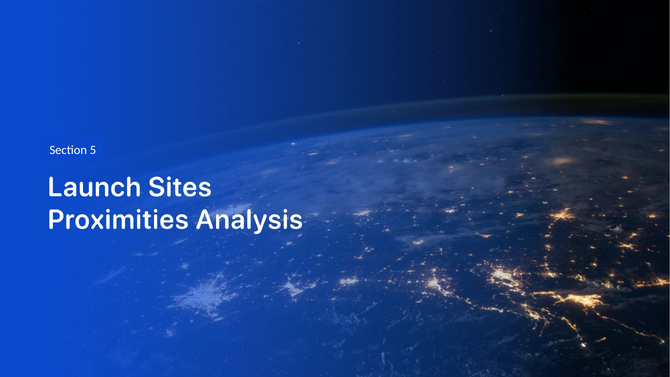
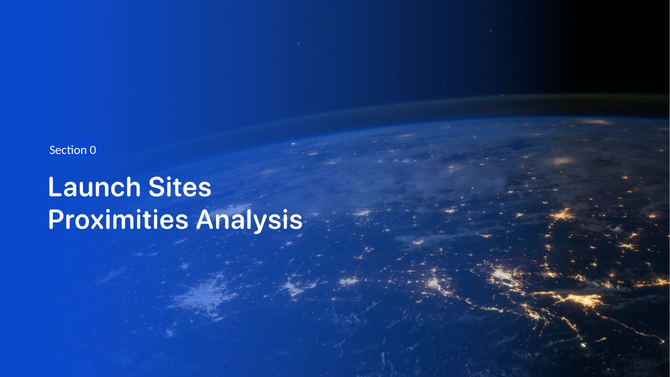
5: 5 -> 0 (93, 150)
